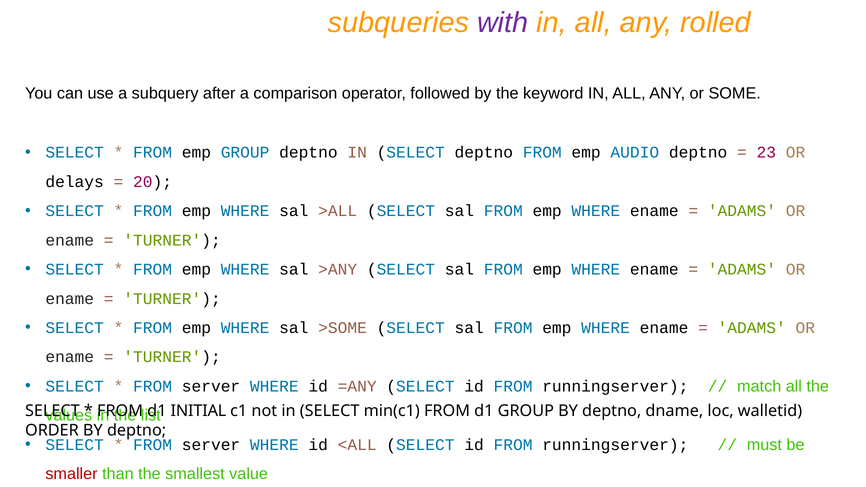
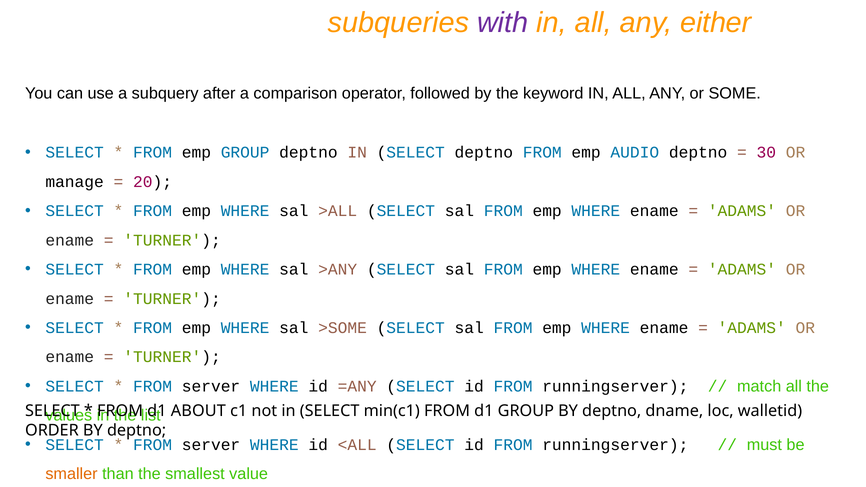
rolled: rolled -> either (716, 23)
23: 23 -> 30 (766, 153)
delays: delays -> manage (75, 182)
INITIAL: INITIAL -> ABOUT (198, 411)
smaller colour: red -> orange (72, 474)
